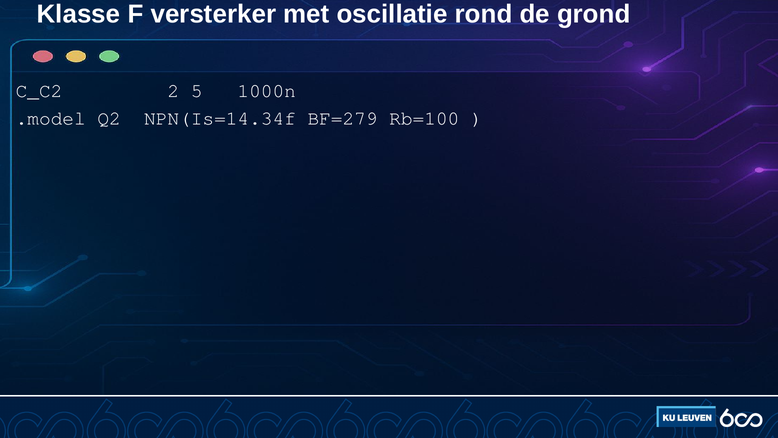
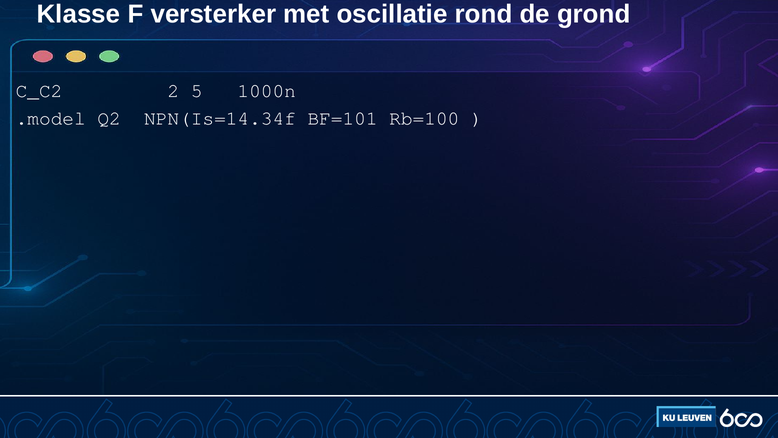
BF=279: BF=279 -> BF=101 (343, 118)
